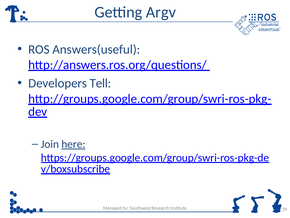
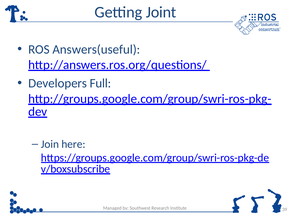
Argv: Argv -> Joint (161, 12)
Tell: Tell -> Full (100, 83)
here underline: present -> none (73, 144)
